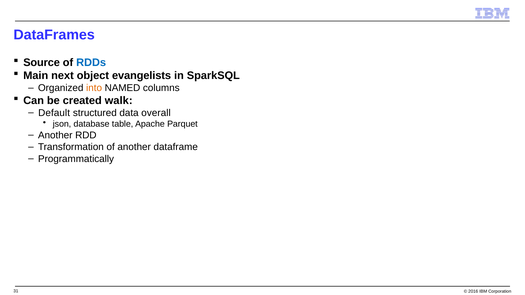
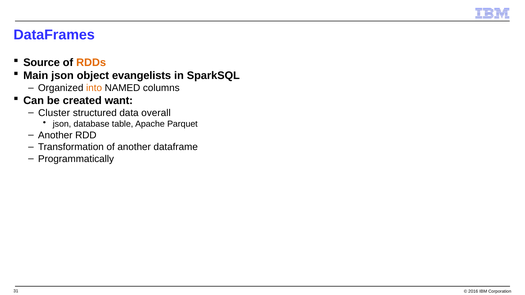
RDDs colour: blue -> orange (91, 63)
Main next: next -> json (62, 76)
walk: walk -> want (119, 101)
Default: Default -> Cluster (54, 113)
